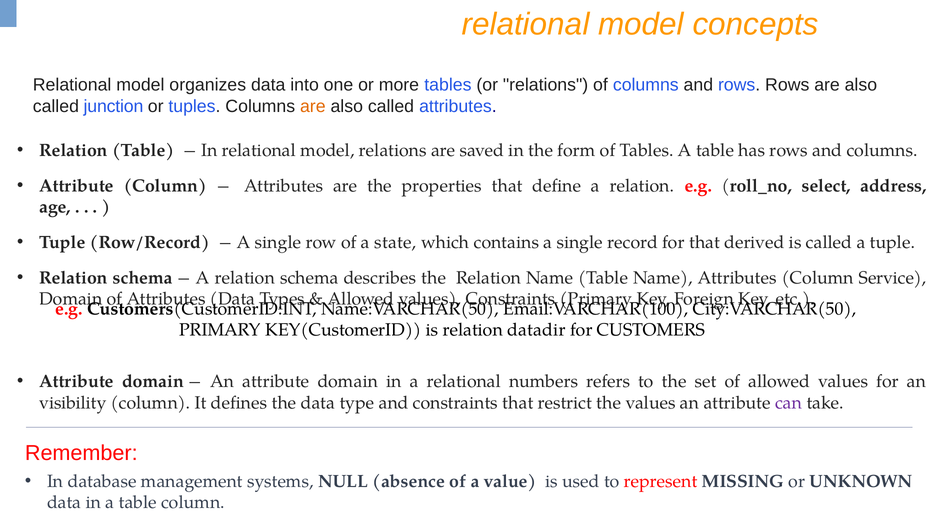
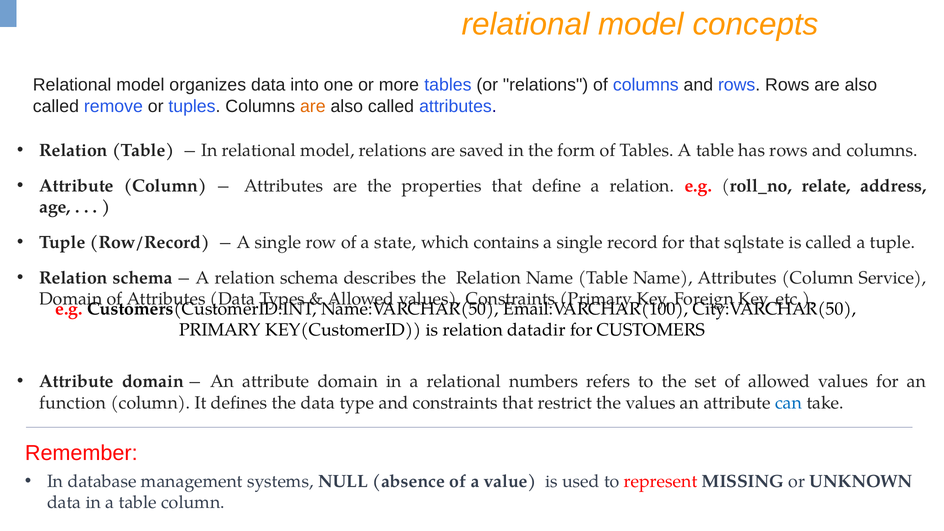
junction: junction -> remove (113, 106)
select: select -> relate (826, 186)
derived: derived -> sqlstate (754, 242)
visibility: visibility -> function (73, 403)
can colour: purple -> blue (789, 403)
